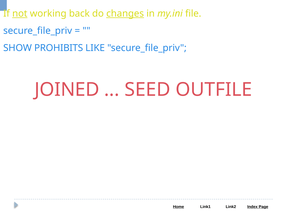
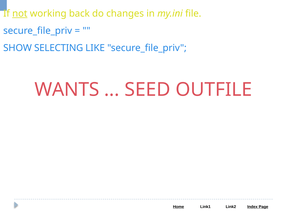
changes underline: present -> none (125, 14)
PROHIBITS: PROHIBITS -> SELECTING (59, 48)
JOINED: JOINED -> WANTS (67, 90)
